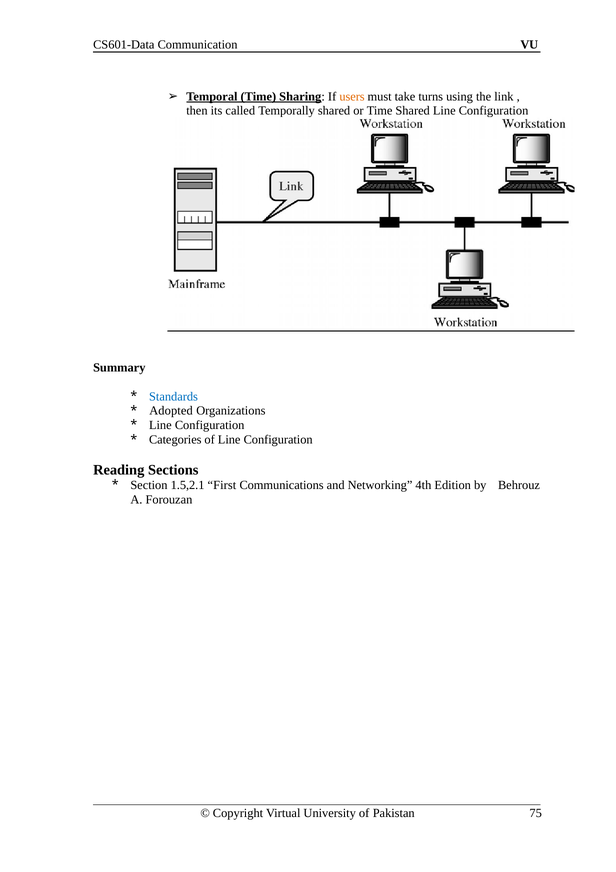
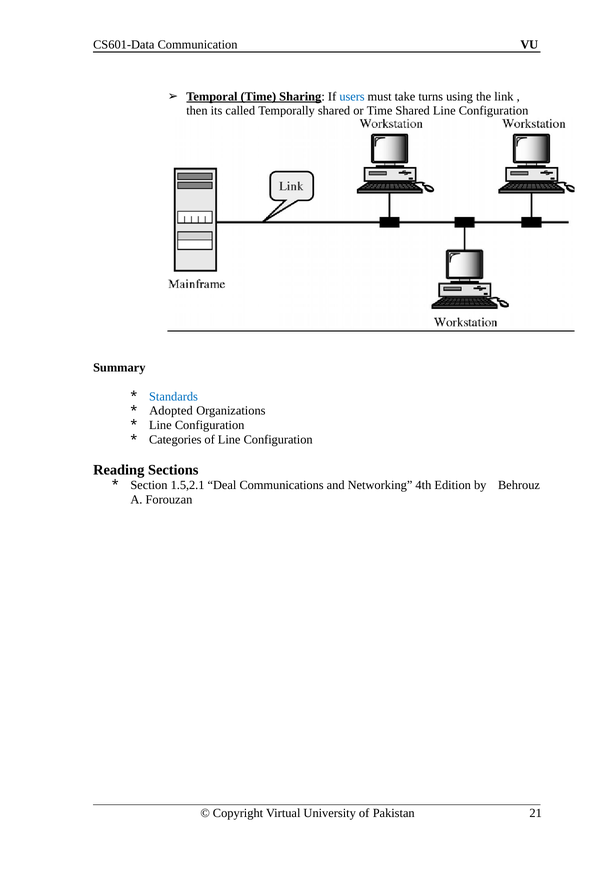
users colour: orange -> blue (352, 97)
First: First -> Deal (222, 485)
75: 75 -> 21 (536, 813)
